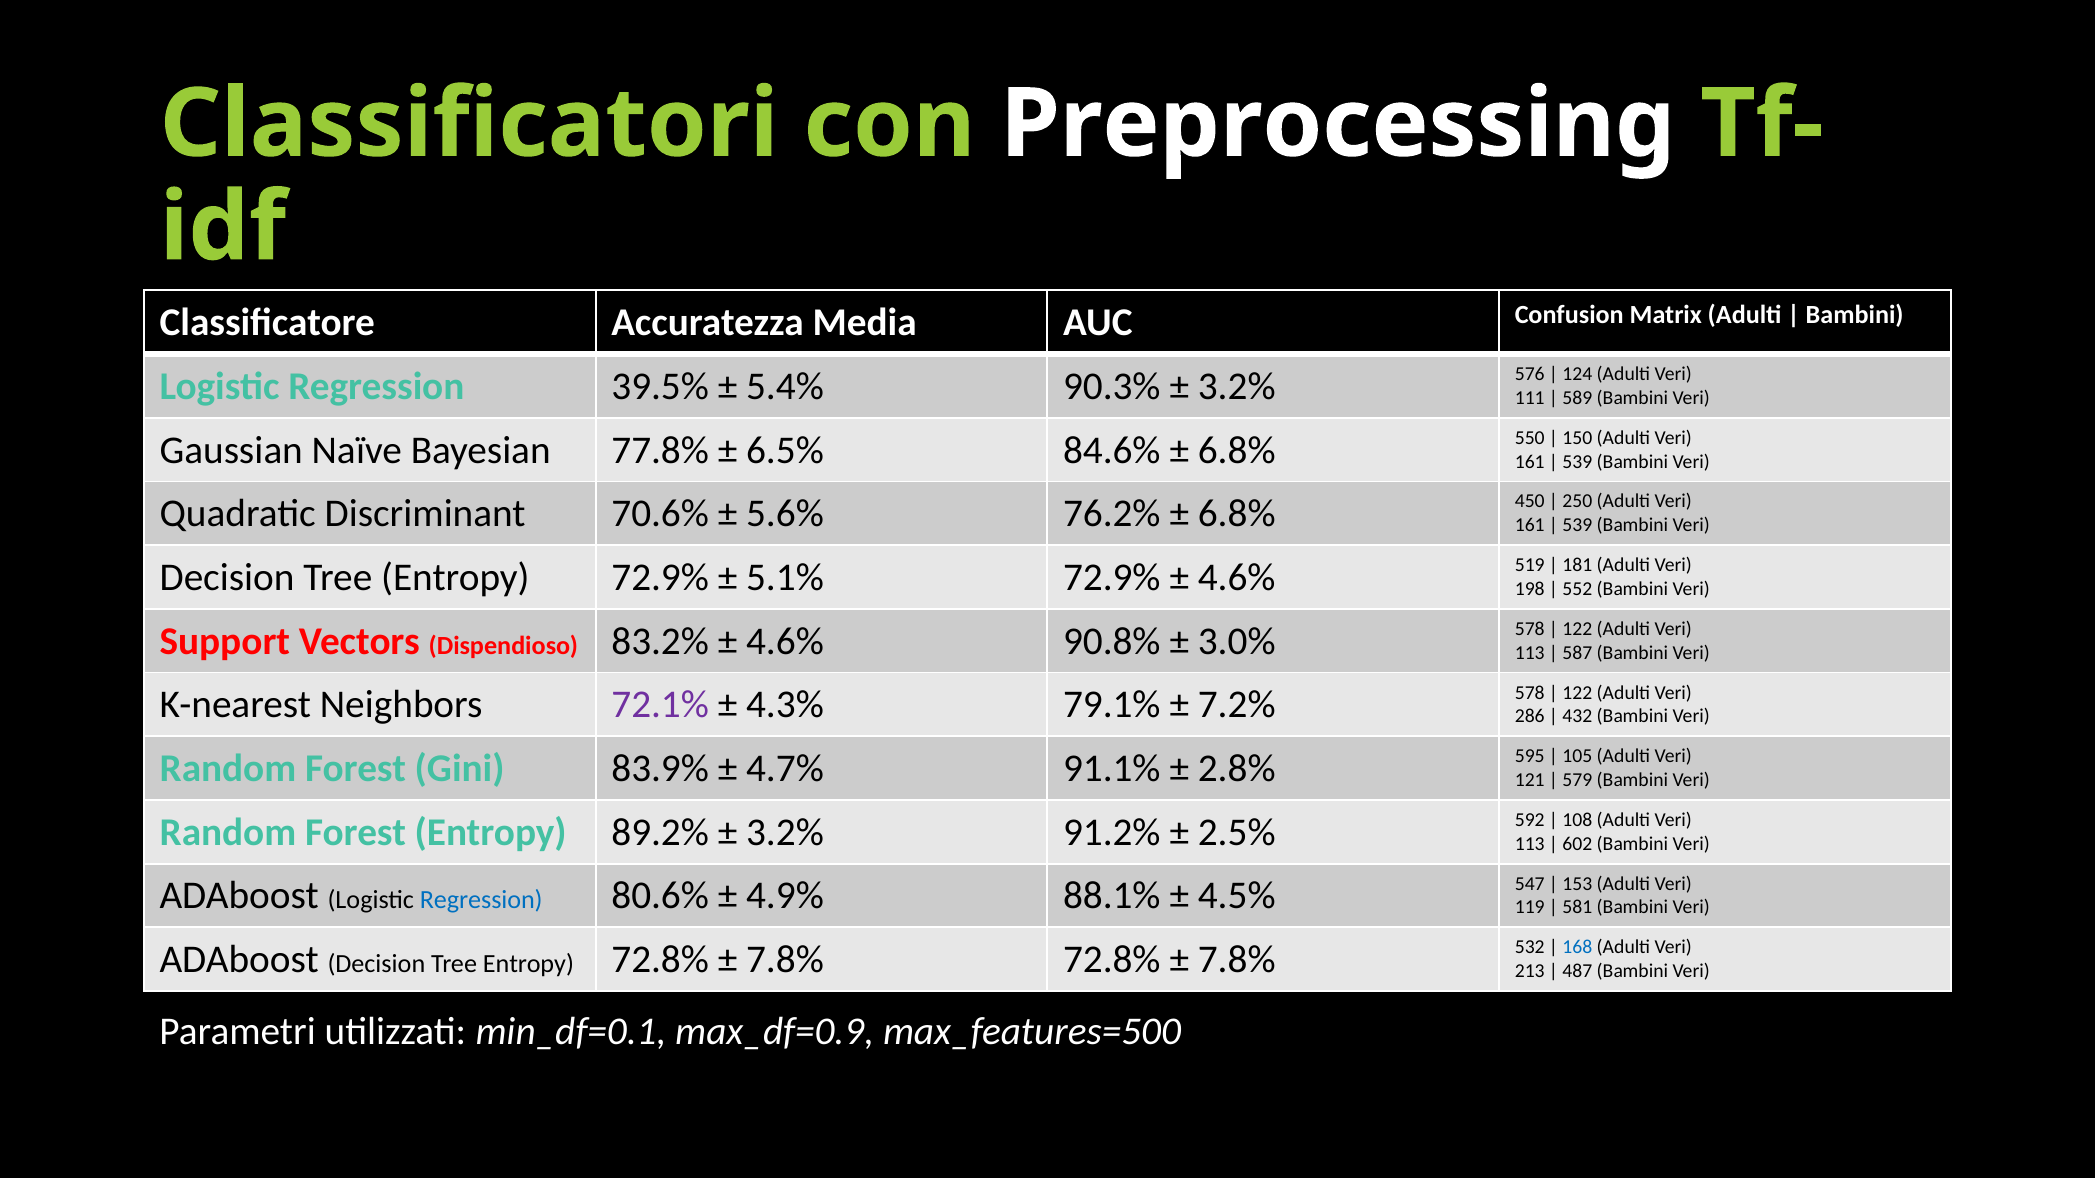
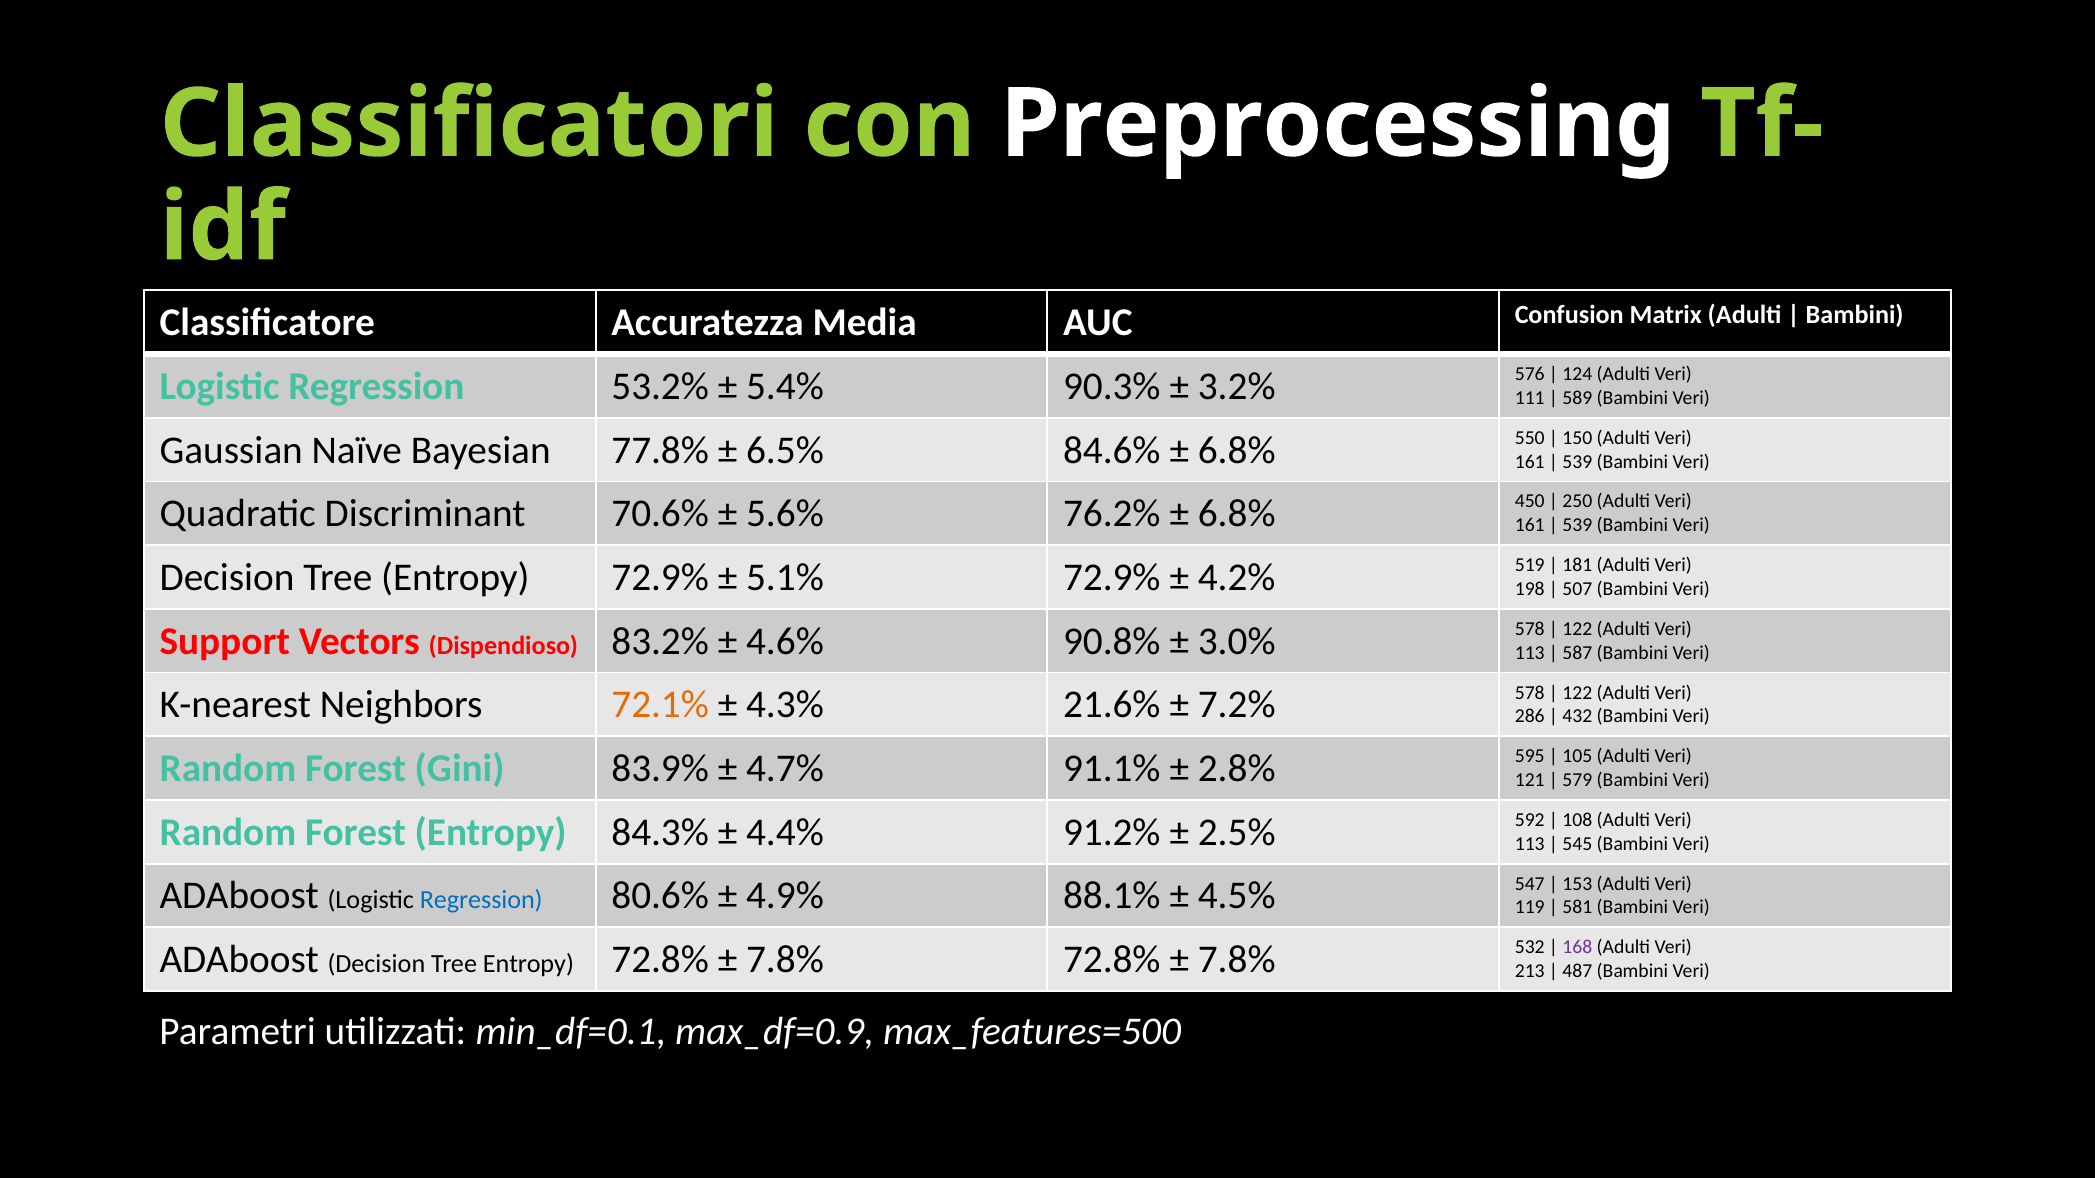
39.5%: 39.5% -> 53.2% (660, 387)
4.6%: 4.6% -> 4.2% (1237, 578)
552: 552 -> 507 (1577, 589)
72.1% colour: purple -> orange (660, 705)
79.1%: 79.1% -> 21.6% (1112, 705)
89.2%: 89.2% -> 84.3% (660, 833)
3.2%: 3.2% -> 4.4% (785, 833)
602: 602 -> 545 (1577, 844)
168 colour: blue -> purple (1577, 948)
